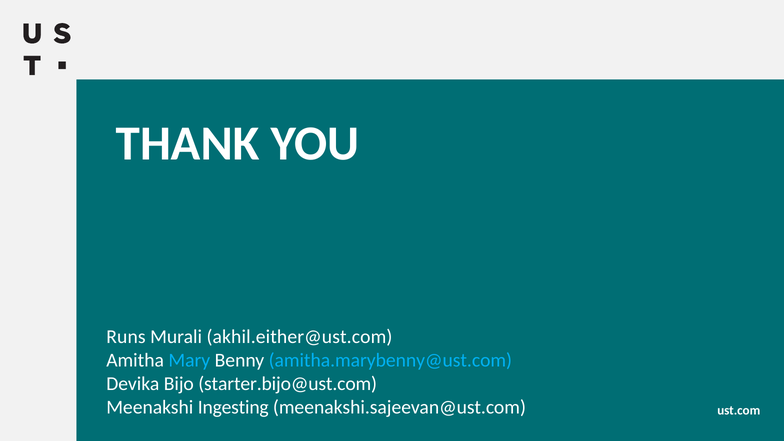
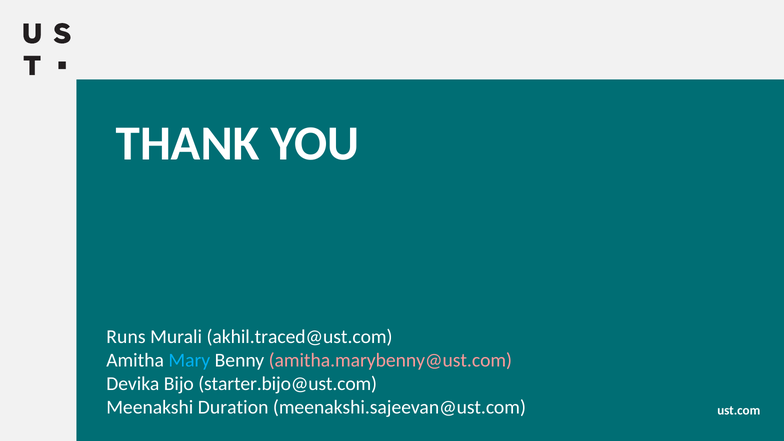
akhil.either@ust.com: akhil.either@ust.com -> akhil.traced@ust.com (300, 337)
amitha.marybenny@ust.com colour: light blue -> pink (390, 360)
Ingesting: Ingesting -> Duration (233, 407)
